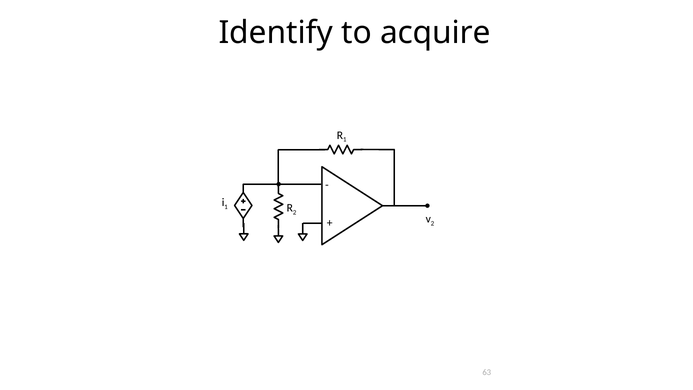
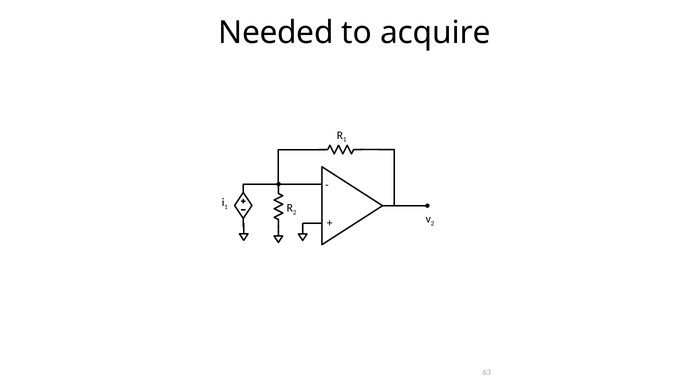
Identify: Identify -> Needed (276, 33)
